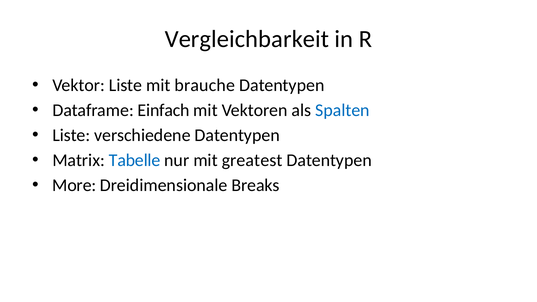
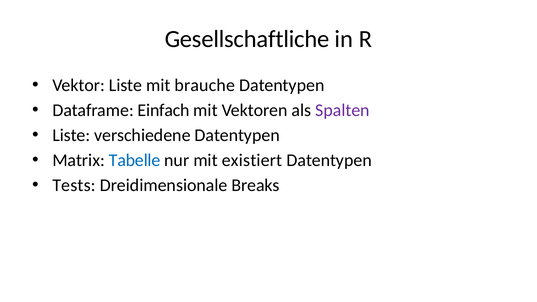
Vergleichbarkeit: Vergleichbarkeit -> Gesellschaftliche (247, 39)
Spalten colour: blue -> purple (342, 110)
greatest: greatest -> existiert (252, 160)
More: More -> Tests (74, 185)
